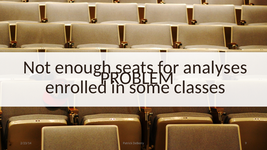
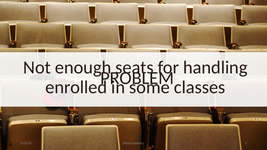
analyses: analyses -> handling (215, 68)
